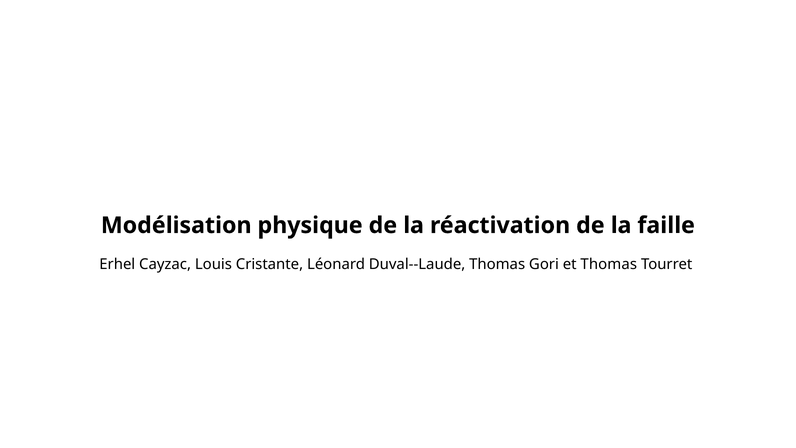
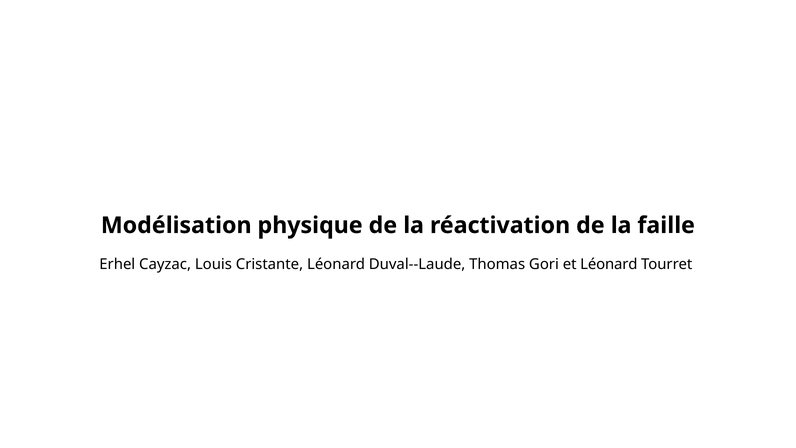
et Thomas: Thomas -> Léonard (609, 264)
